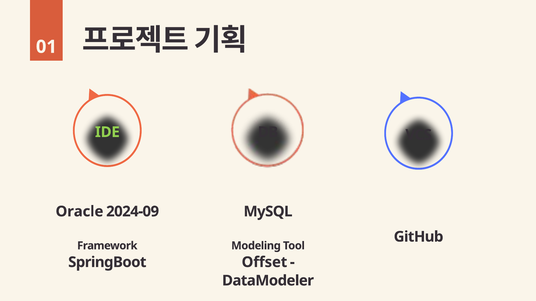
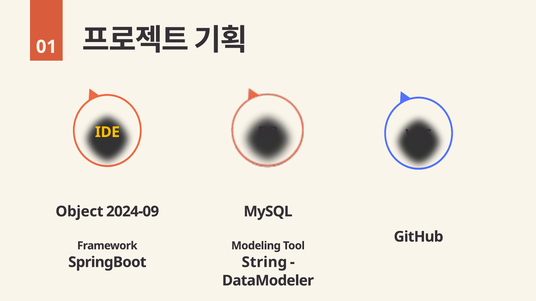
IDE colour: light green -> yellow (107, 132)
Oracle: Oracle -> Object (79, 212)
Offset: Offset -> String (264, 263)
